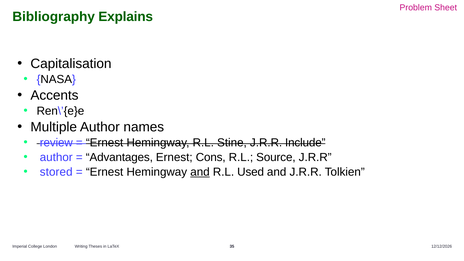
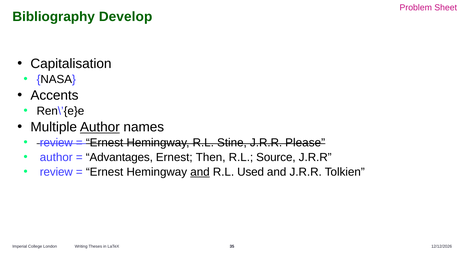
Explains: Explains -> Develop (126, 17)
Author underline: none -> present (100, 127)
Include: Include -> Please (305, 143)
Cons: Cons -> Then (211, 157)
stored: stored -> review (56, 172)
